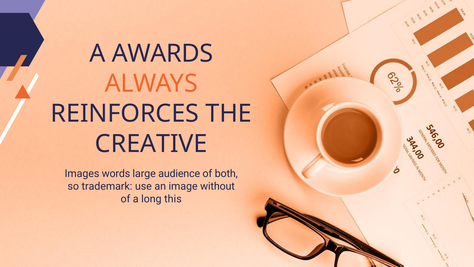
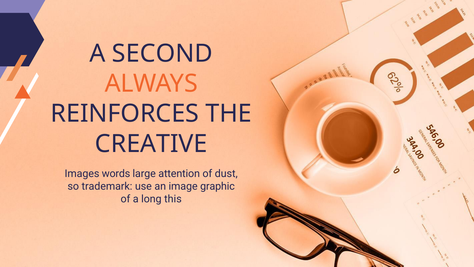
AWARDS: AWARDS -> SECOND (162, 53)
audience: audience -> attention (179, 173)
both: both -> dust (226, 173)
without: without -> graphic (218, 186)
